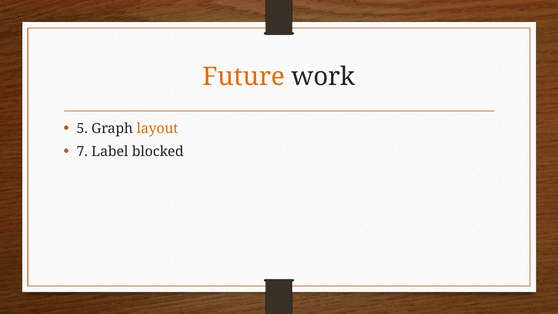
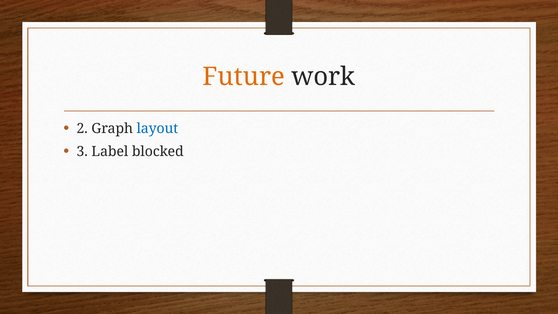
5: 5 -> 2 (82, 128)
layout colour: orange -> blue (157, 128)
7: 7 -> 3 (82, 151)
